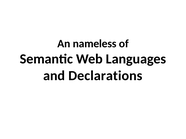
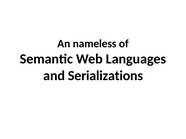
Declarations: Declarations -> Serializations (106, 76)
